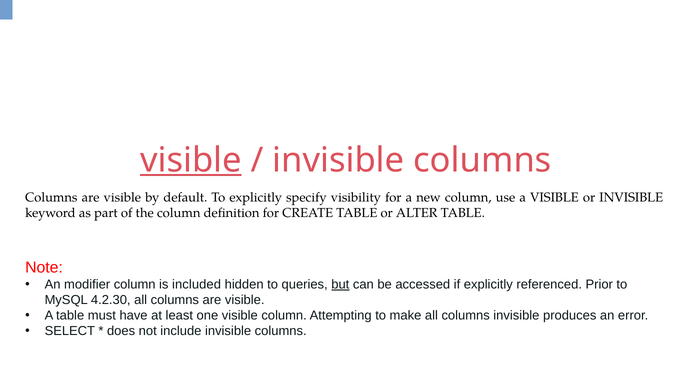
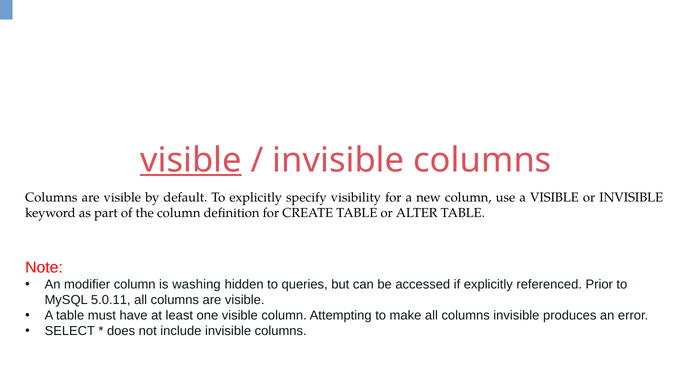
included: included -> washing (197, 285)
but underline: present -> none (340, 285)
4.2.30: 4.2.30 -> 5.0.11 (111, 300)
